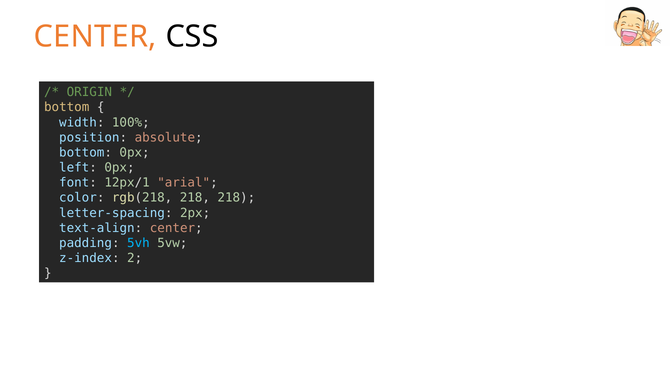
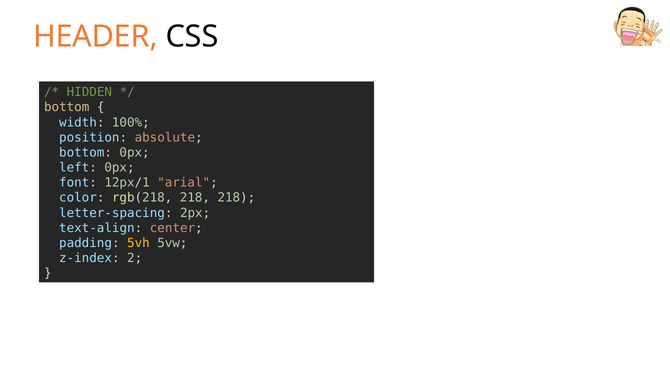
CENTER: CENTER -> HEADER (95, 36)
ORIGIN: ORIGIN -> HIDDEN (89, 92)
5vh colour: light blue -> yellow (138, 243)
